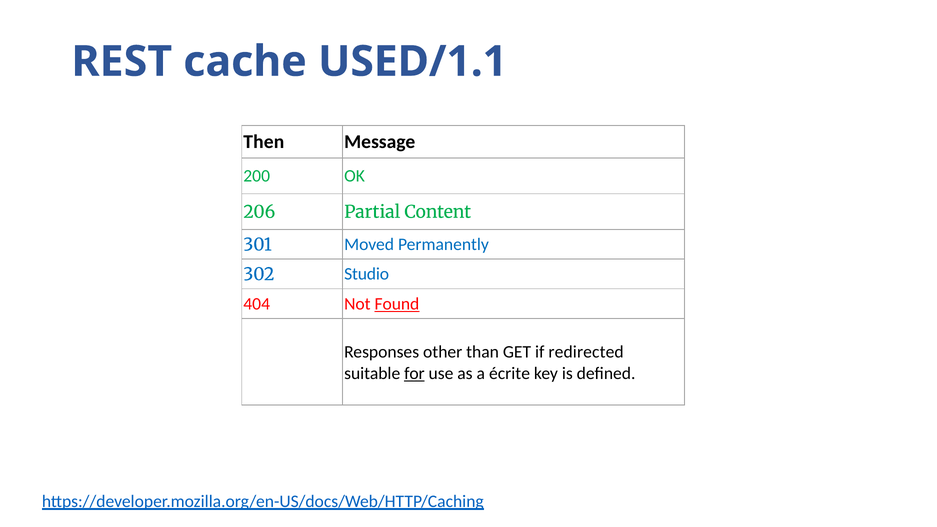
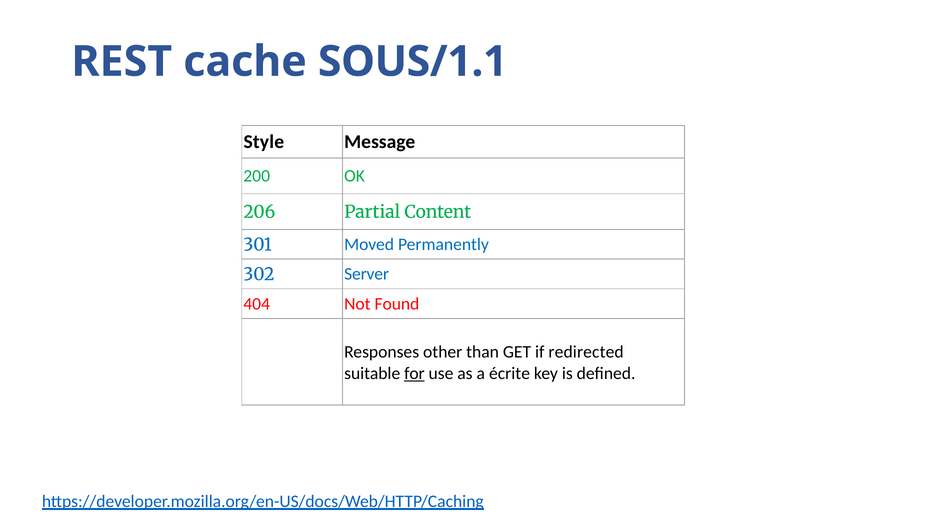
USED/1.1: USED/1.1 -> SOUS/1.1 (413, 62)
Then: Then -> Style (264, 142)
Studio: Studio -> Server (367, 274)
Found underline: present -> none (397, 304)
